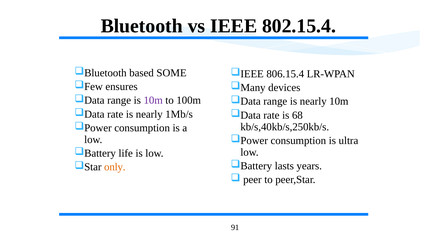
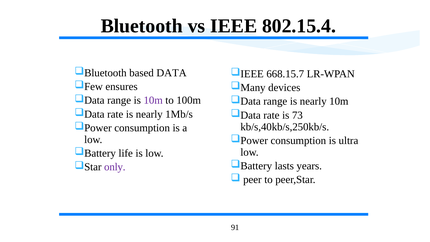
SOME: SOME -> DATA (172, 73)
806.15.4: 806.15.4 -> 668.15.7 (285, 74)
68: 68 -> 73 (297, 115)
only colour: orange -> purple (115, 167)
